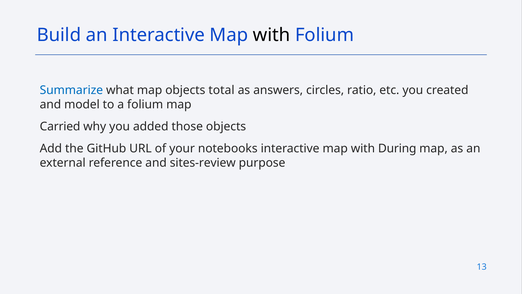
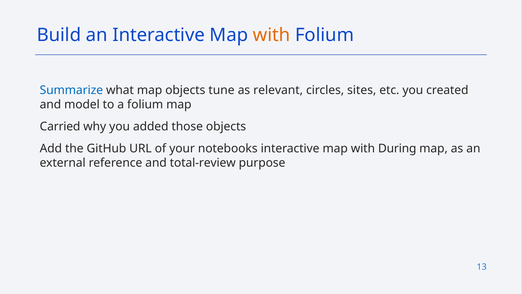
with colour: black -> orange (272, 35)
total: total -> tune (221, 90)
answers: answers -> relevant (278, 90)
ratio: ratio -> sites (362, 90)
sites-review: sites-review -> total-review (203, 163)
